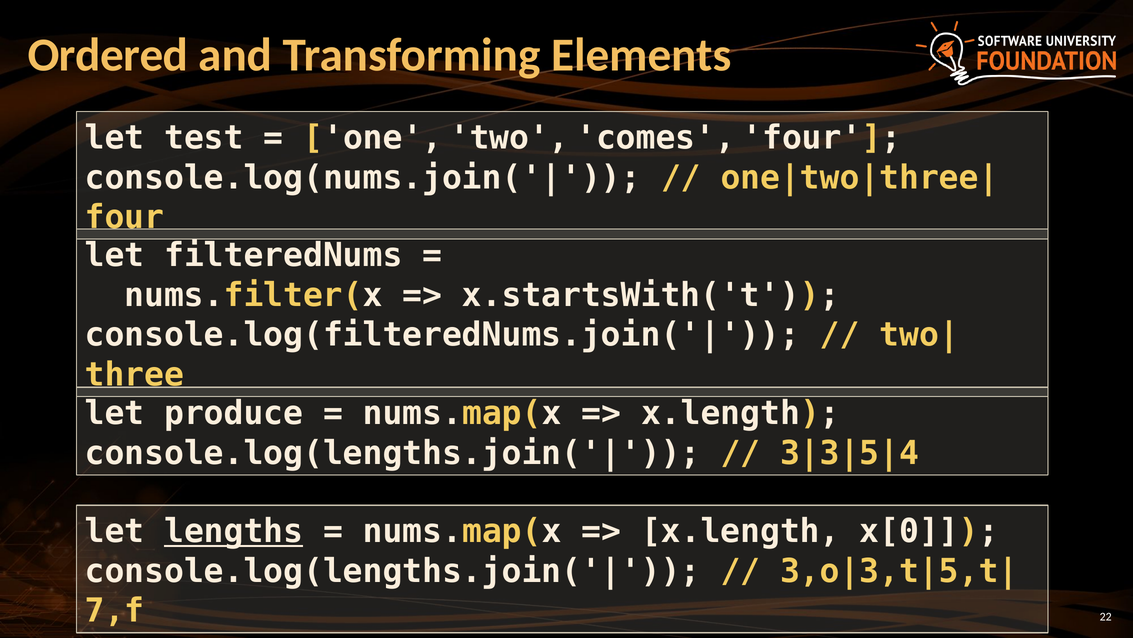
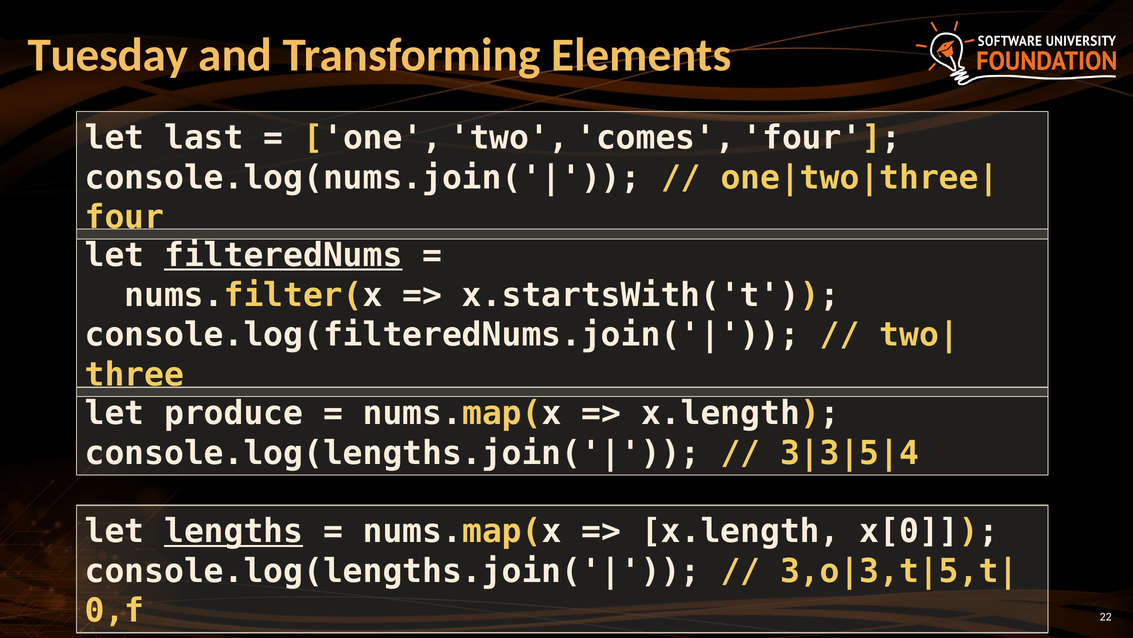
Ordered: Ordered -> Tuesday (108, 55)
test: test -> last (204, 138)
filteredNums underline: none -> present (283, 255)
7,f: 7,f -> 0,f (115, 611)
